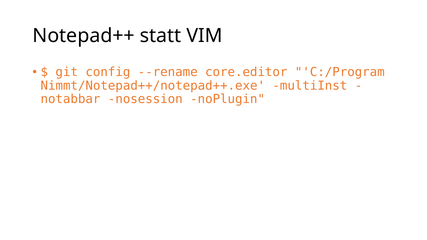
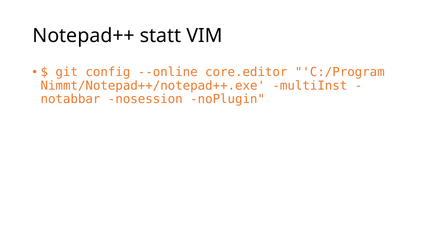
--rename: --rename -> --online (168, 72)
